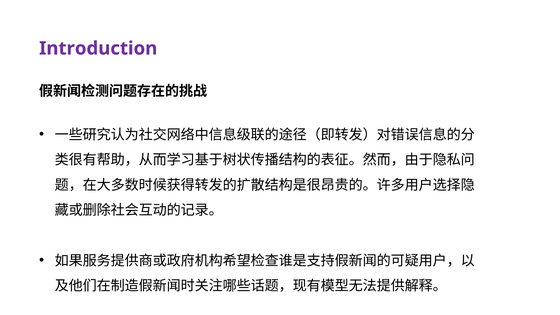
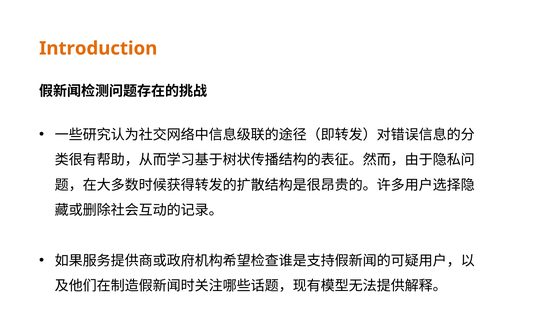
Introduction colour: purple -> orange (98, 48)
